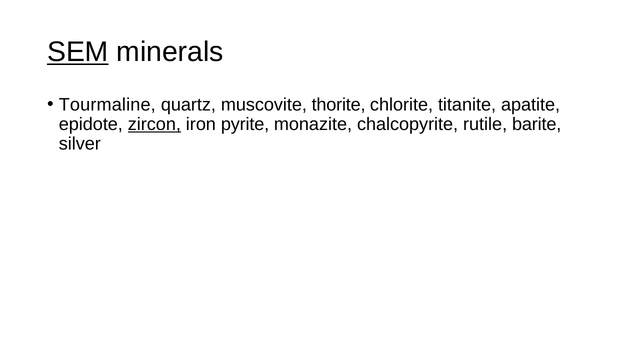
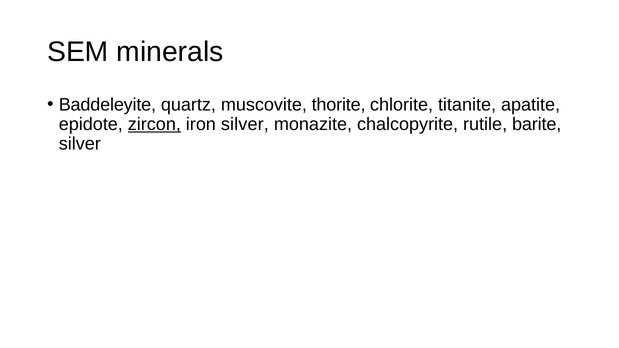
SEM underline: present -> none (78, 52)
Tourmaline: Tourmaline -> Baddeleyite (107, 105)
iron pyrite: pyrite -> silver (245, 124)
